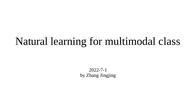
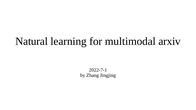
class: class -> arxiv (170, 41)
